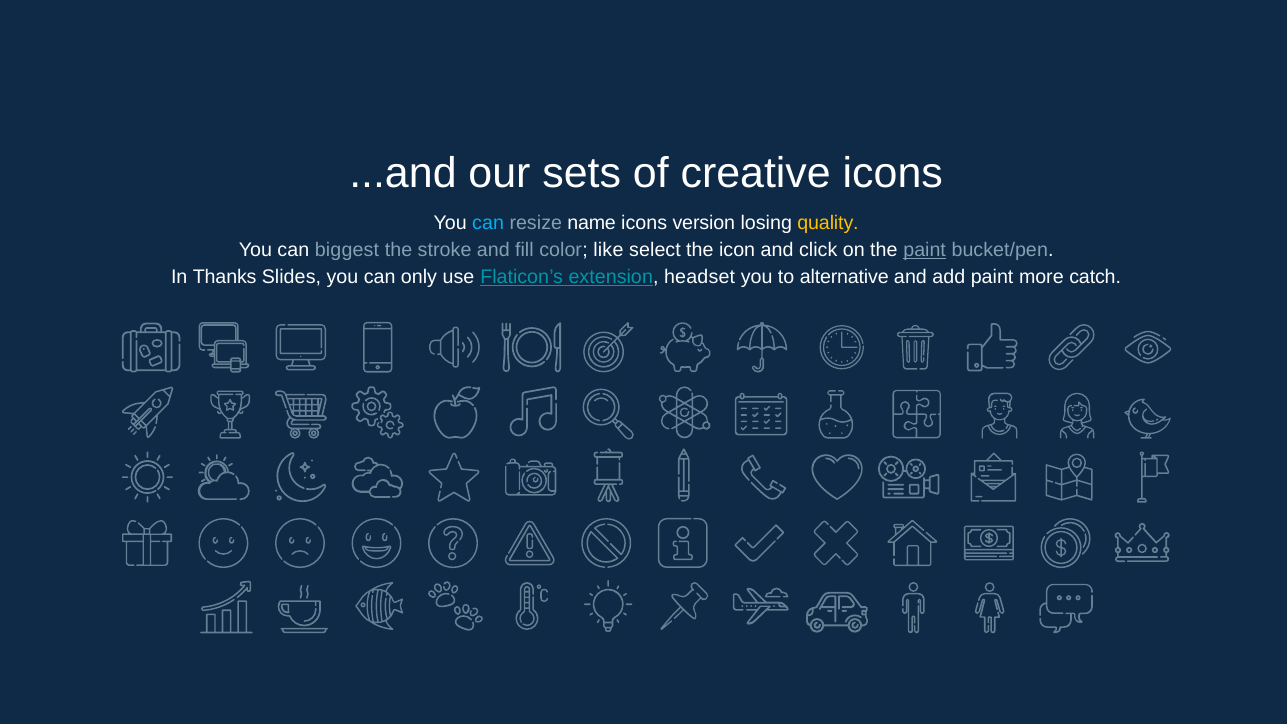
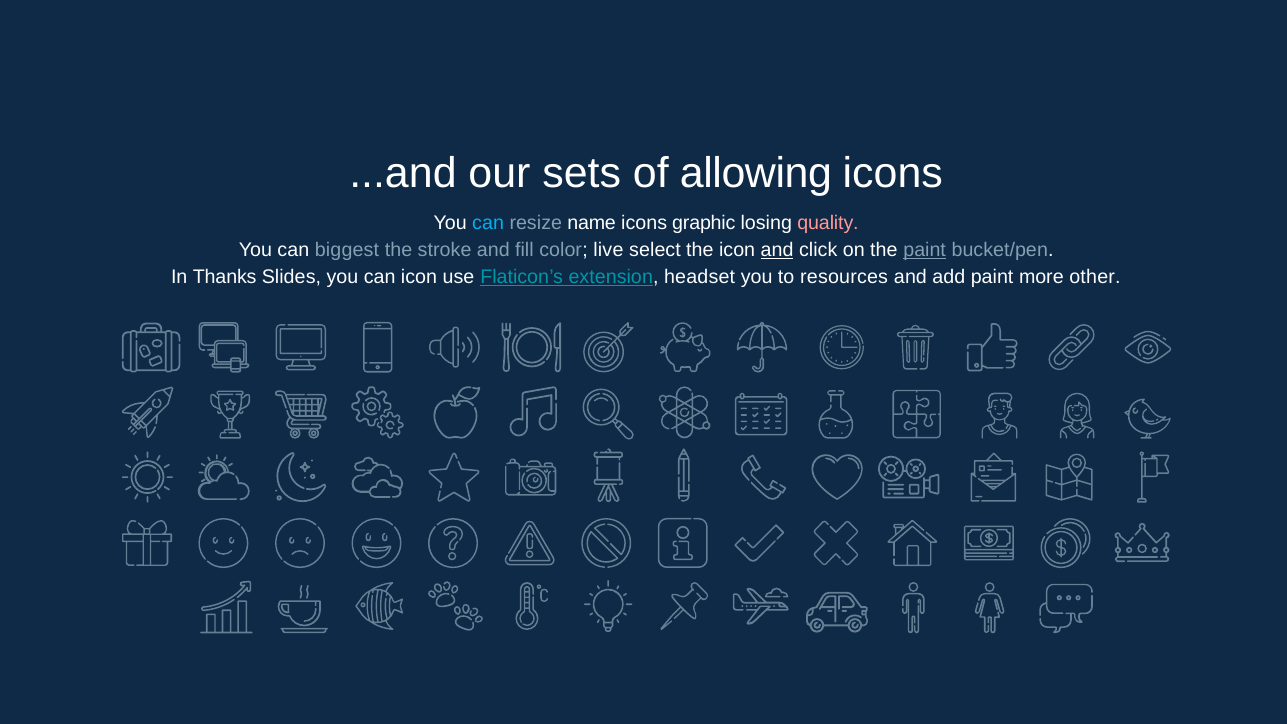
creative: creative -> allowing (756, 173)
version: version -> graphic (704, 223)
quality colour: yellow -> pink (828, 223)
like: like -> live (608, 250)
and underline: none -> present (777, 250)
can only: only -> icon (419, 277)
alternative: alternative -> resources (844, 277)
catch: catch -> other (1095, 277)
